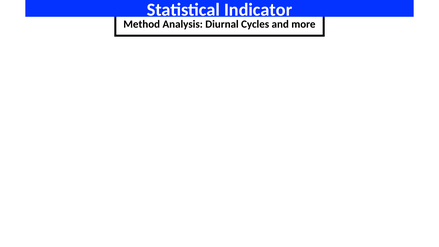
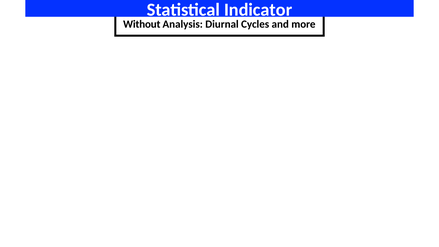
Method: Method -> Without (142, 24)
